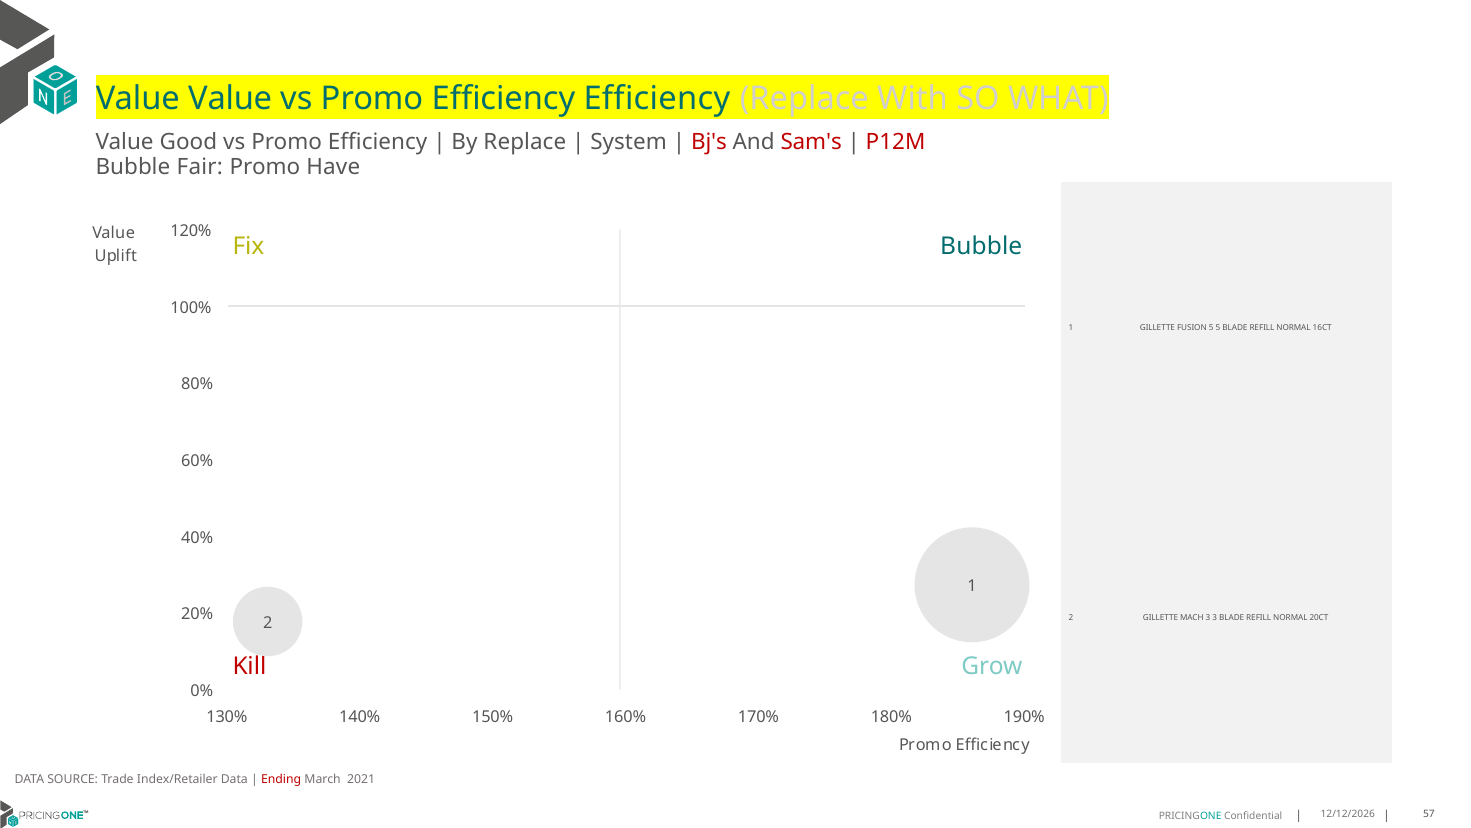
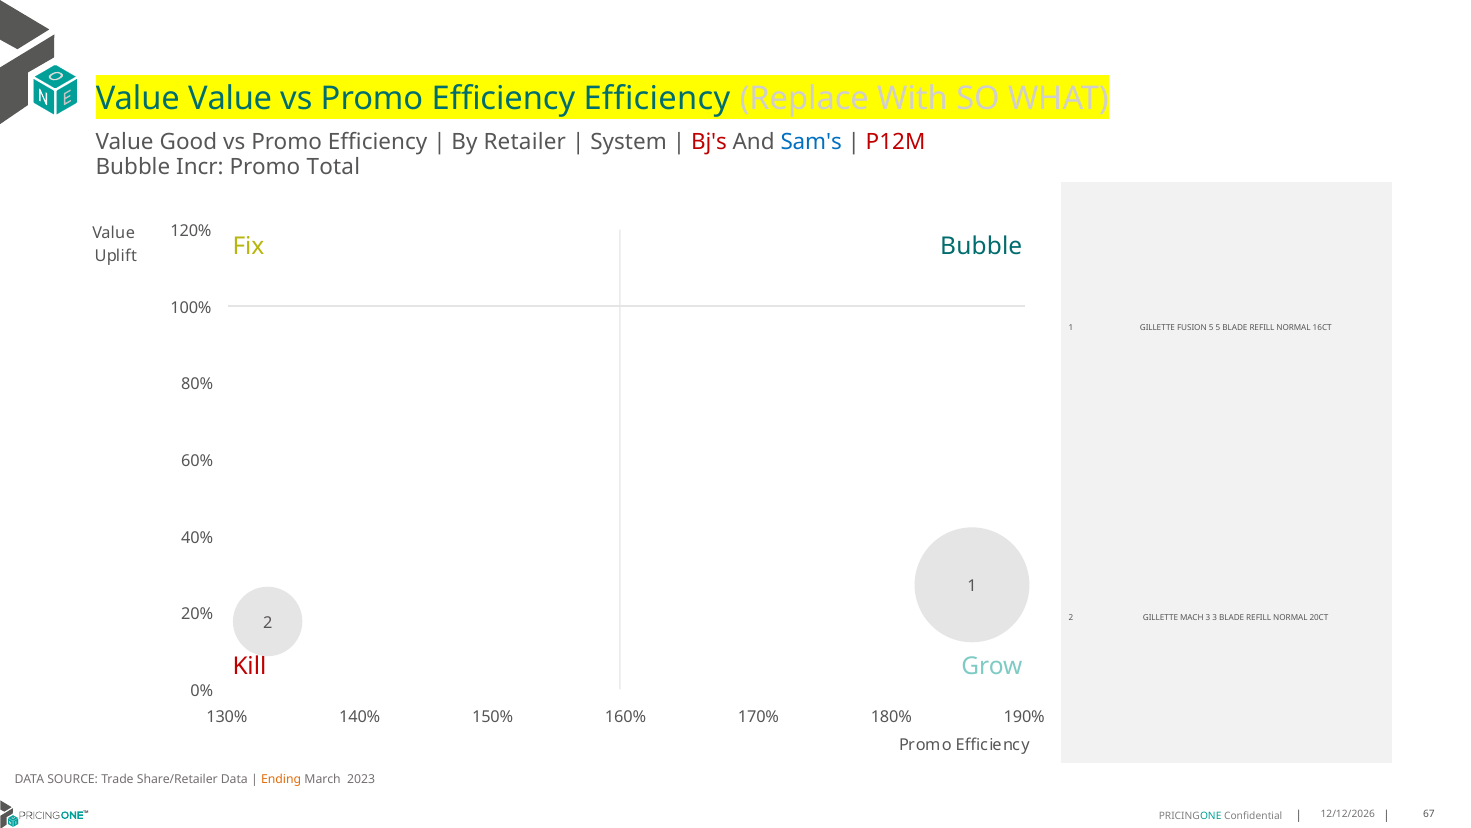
By Replace: Replace -> Retailer (525, 142)
Sam's colour: red -> blue (811, 142)
Fair: Fair -> Incr (200, 167)
Have: Have -> Total (333, 167)
Index/Retailer: Index/Retailer -> Share/Retailer (177, 779)
Ending colour: red -> orange (281, 779)
2021: 2021 -> 2023 (361, 779)
57: 57 -> 67 (1429, 814)
